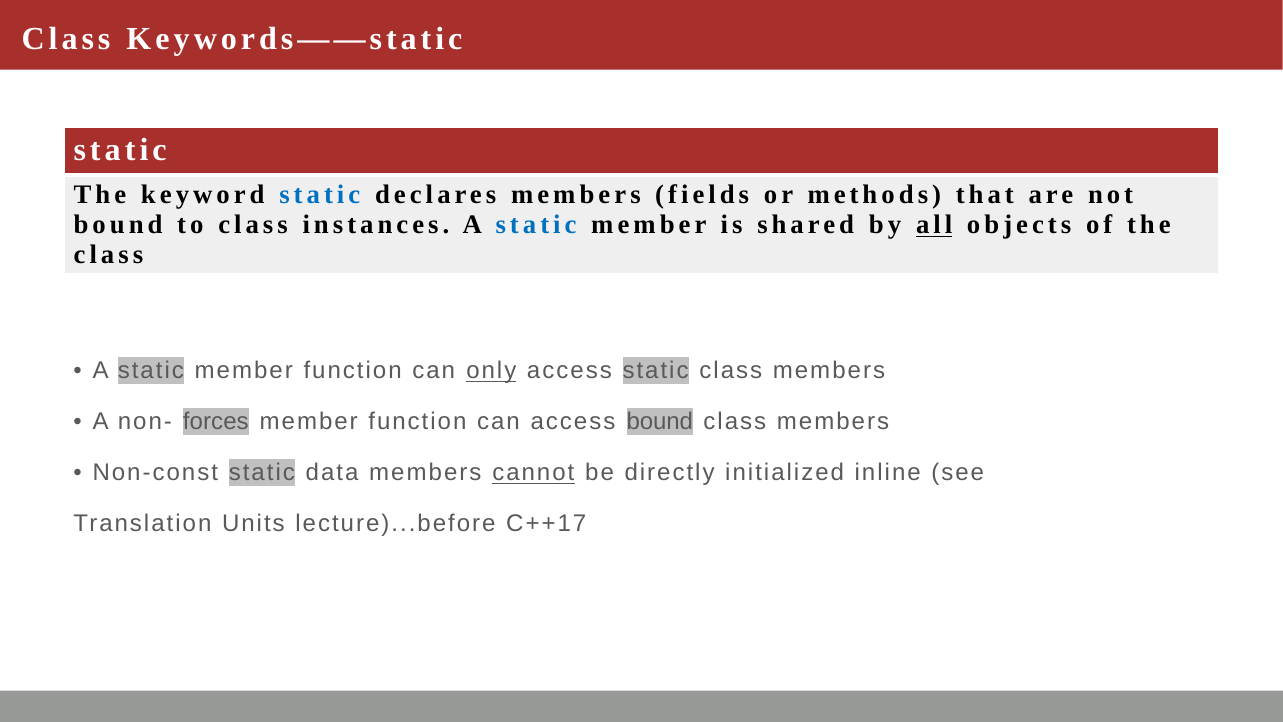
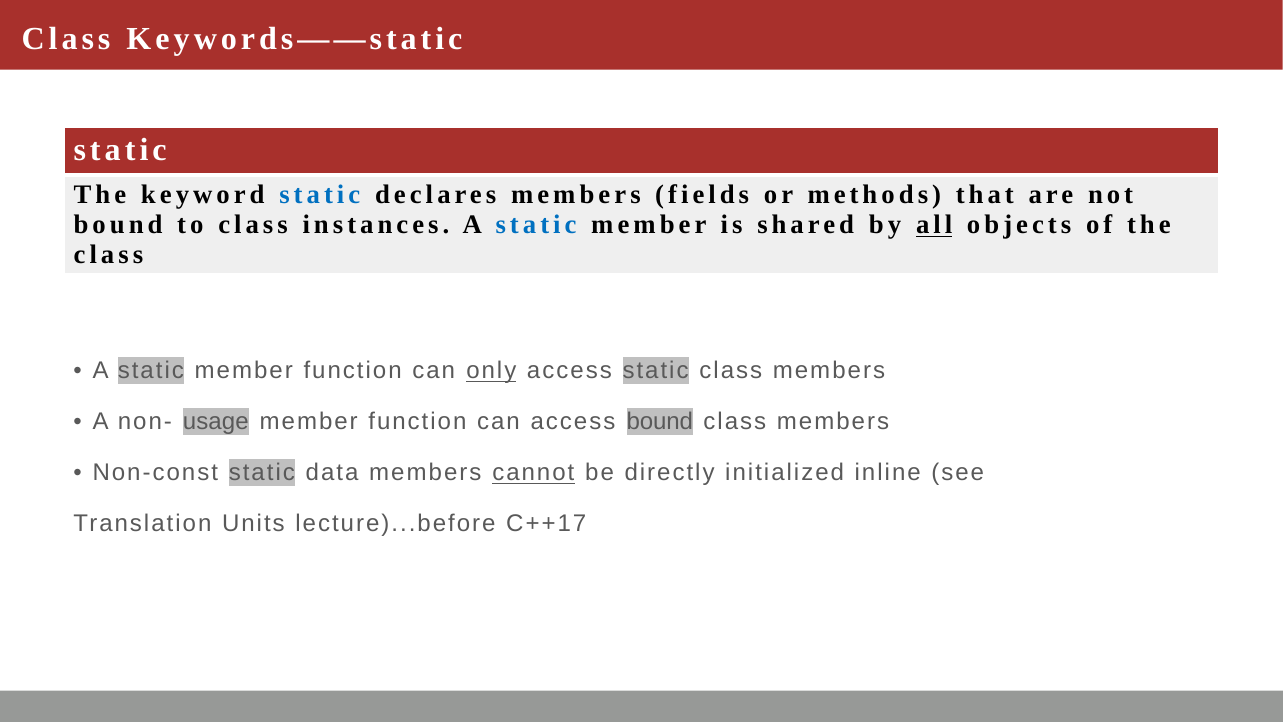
forces: forces -> usage (216, 421)
